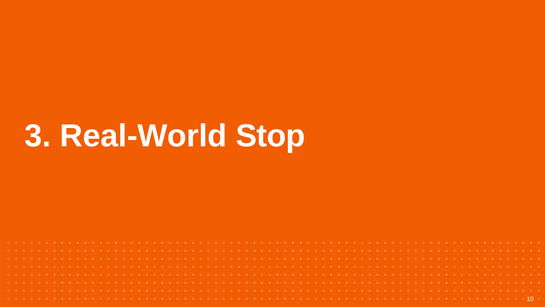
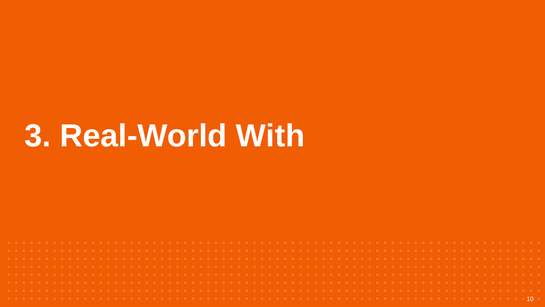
Stop: Stop -> With (270, 136)
